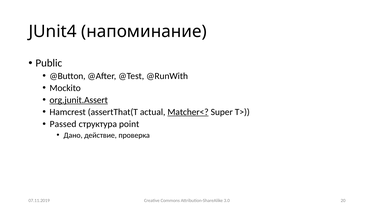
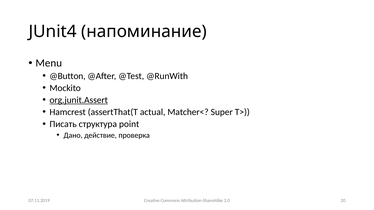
Public: Public -> Menu (49, 63)
Matcher< underline: present -> none (188, 112)
Passed: Passed -> Писать (63, 124)
